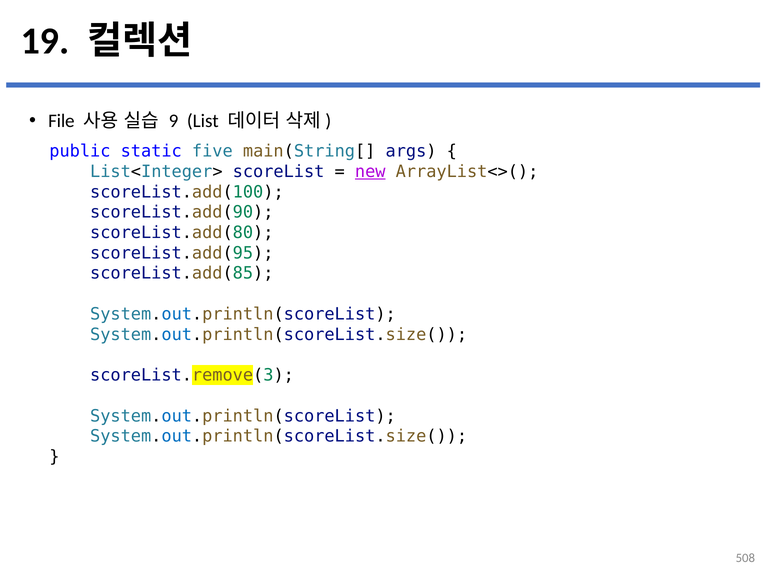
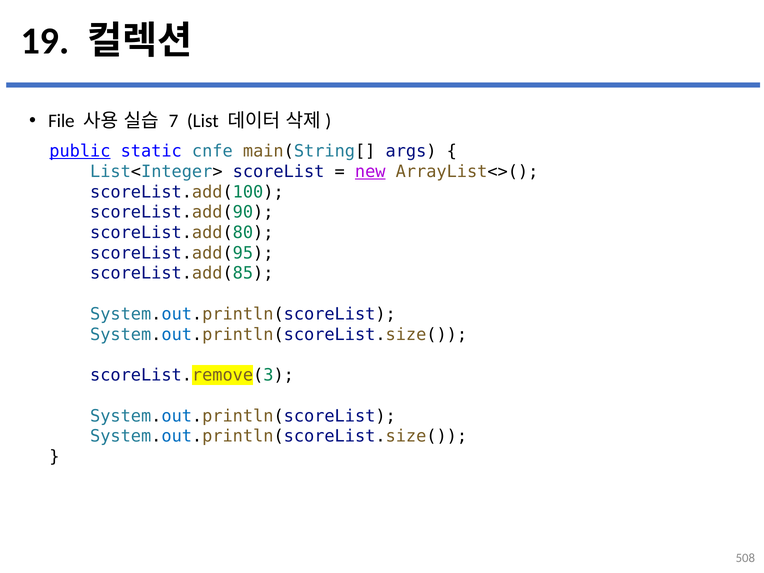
9: 9 -> 7 (174, 121)
public underline: none -> present (80, 151)
five: five -> cnfe (212, 151)
